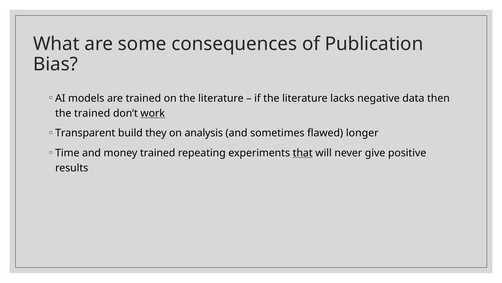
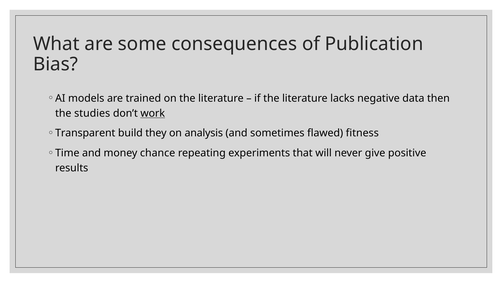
the trained: trained -> studies (92, 113)
longer: longer -> fitness (362, 133)
money trained: trained -> chance (158, 153)
that underline: present -> none (303, 153)
